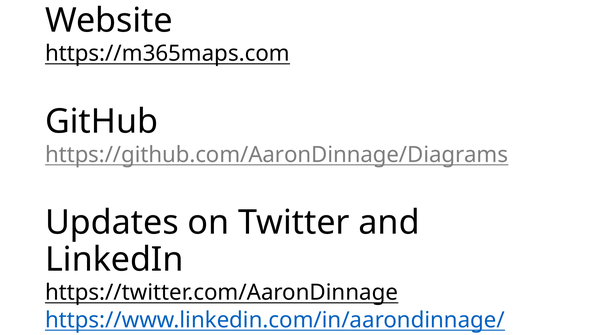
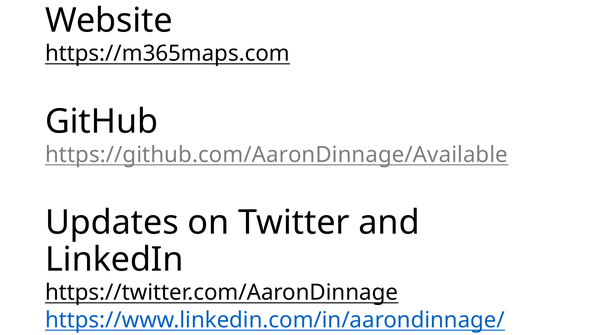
https://github.com/AaronDinnage/Diagrams: https://github.com/AaronDinnage/Diagrams -> https://github.com/AaronDinnage/Available (276, 155)
